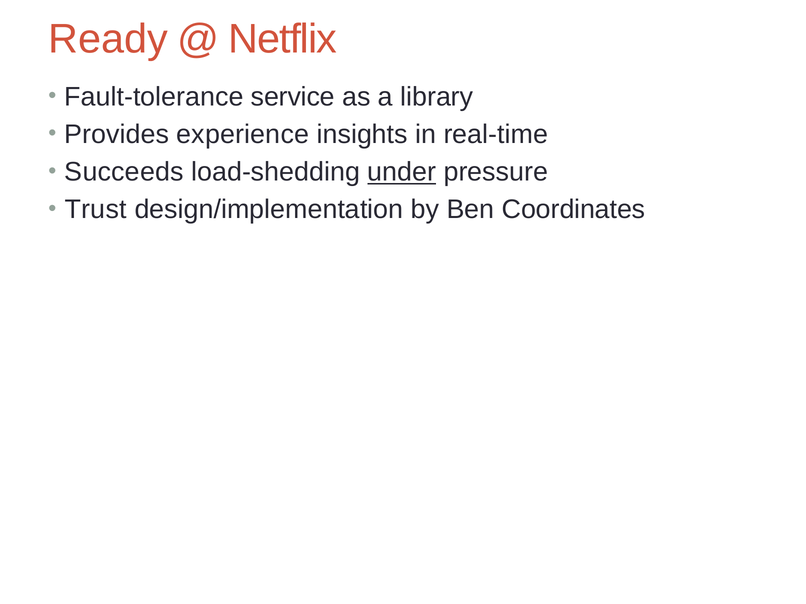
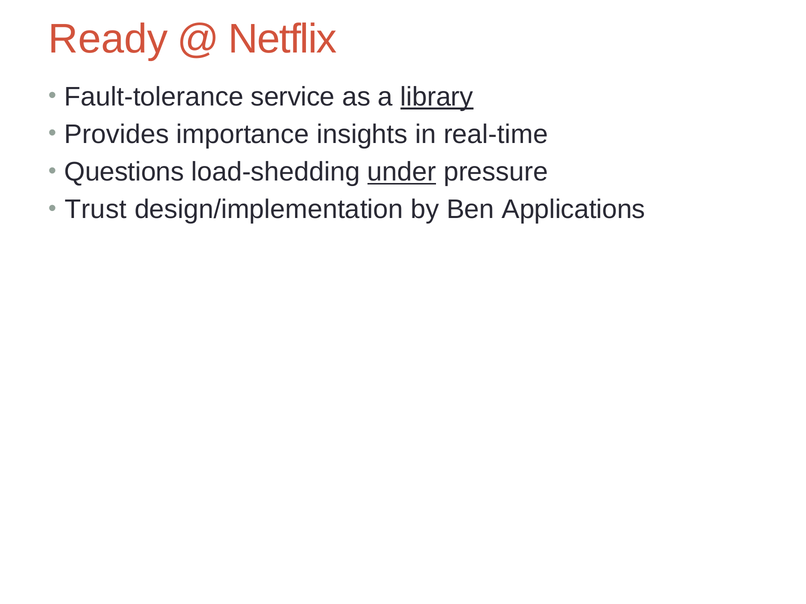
library underline: none -> present (437, 97)
experience: experience -> importance (243, 135)
Succeeds: Succeeds -> Questions (124, 172)
Coordinates: Coordinates -> Applications (574, 210)
